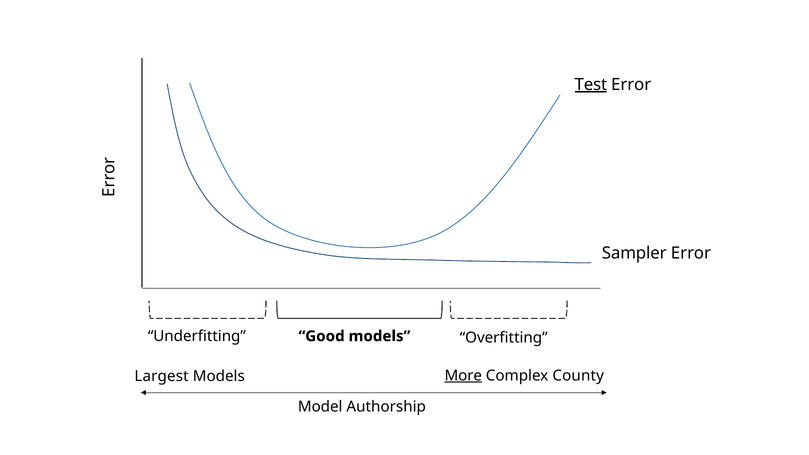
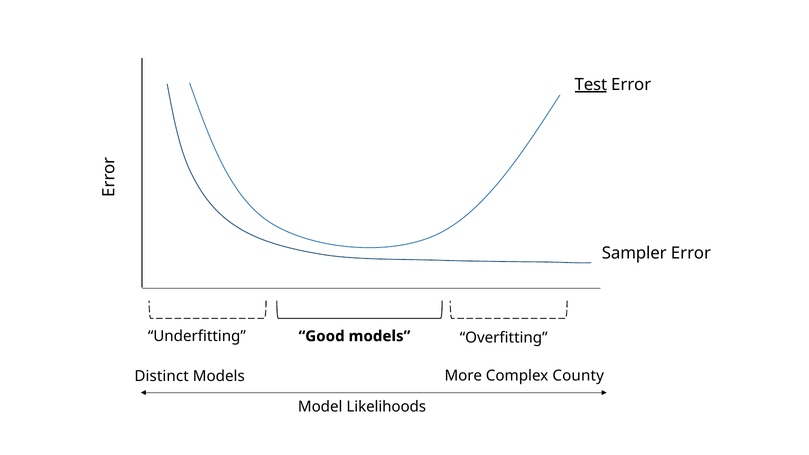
Largest: Largest -> Distinct (162, 376)
More underline: present -> none (463, 376)
Authorship: Authorship -> Likelihoods (386, 407)
